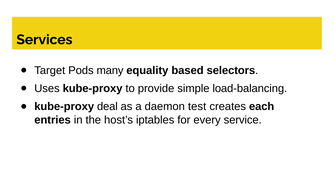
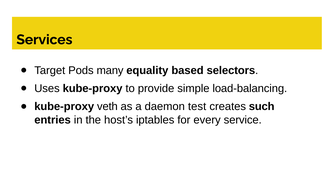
deal: deal -> veth (107, 106)
each: each -> such (262, 106)
